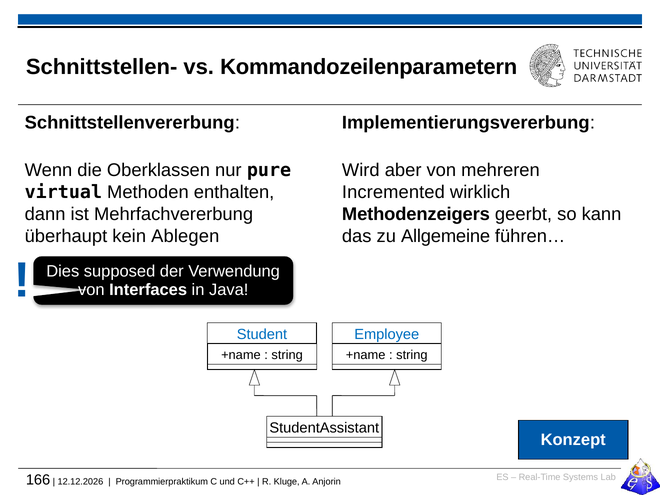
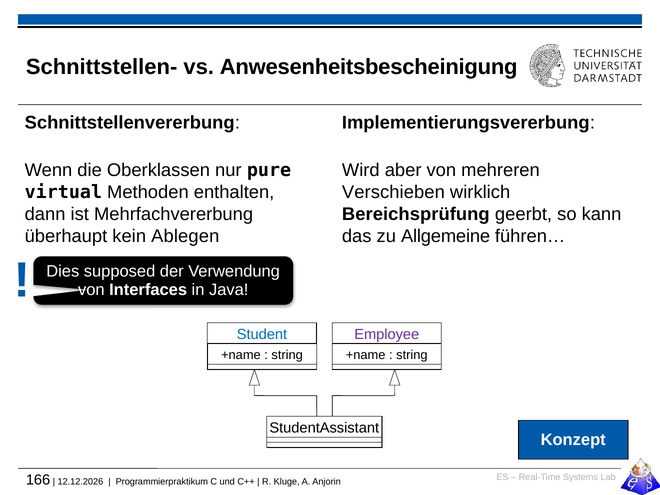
Kommandozeilenparametern: Kommandozeilenparametern -> Anwesenheitsbescheinigung (369, 67)
Incremented: Incremented -> Verschieben (393, 192)
Methodenzeigers: Methodenzeigers -> Bereichsprüfung (416, 214)
Employee colour: blue -> purple (387, 334)
